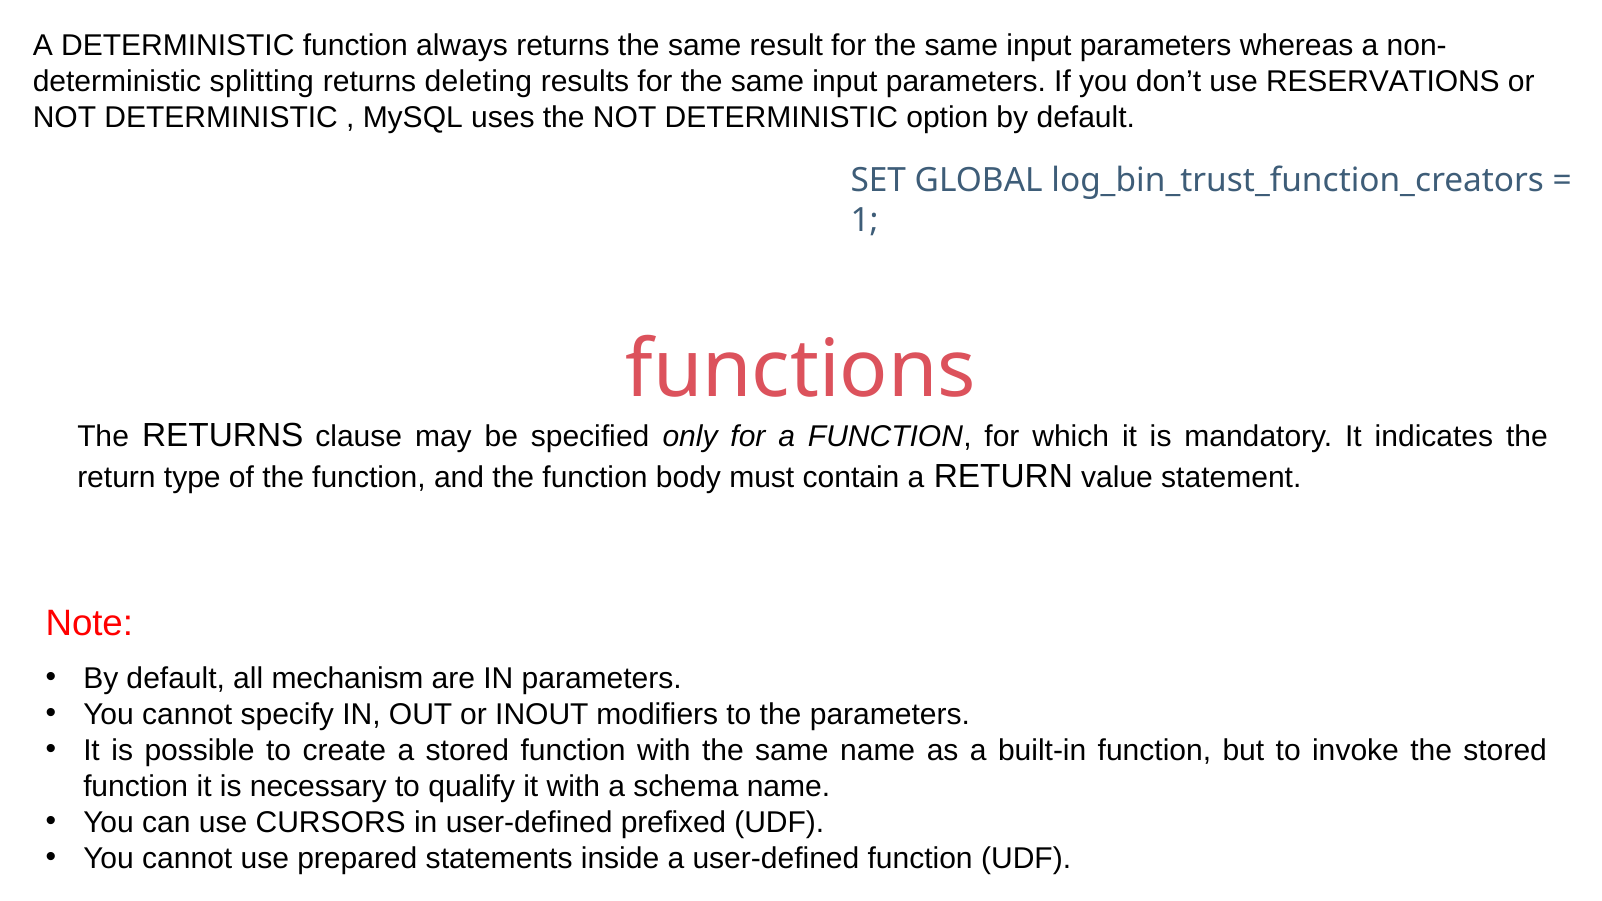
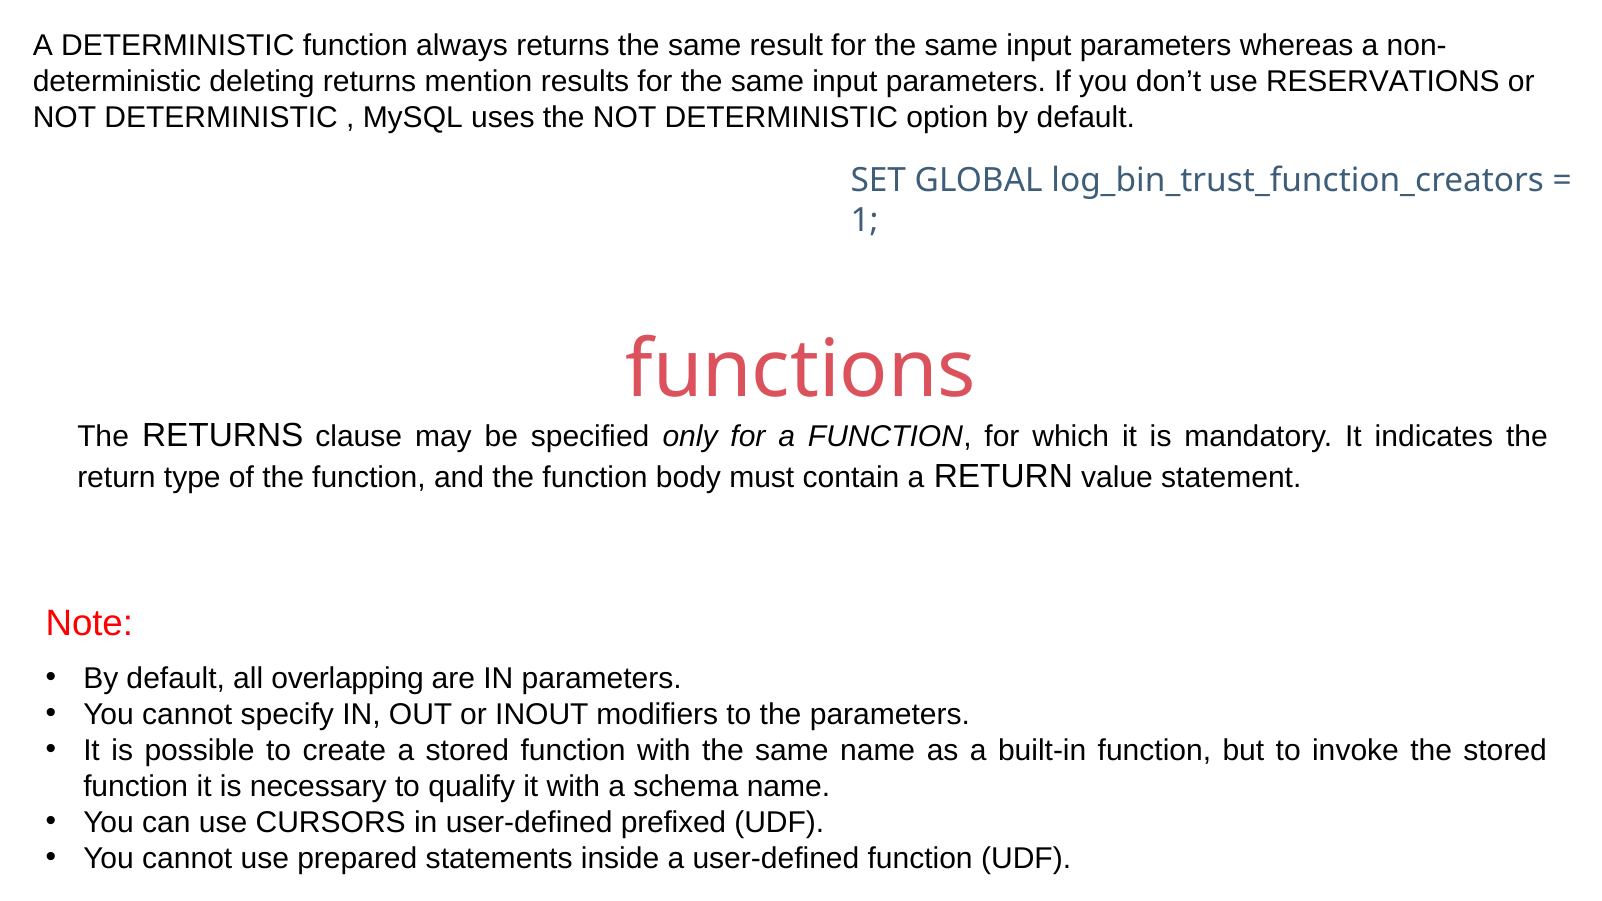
splitting: splitting -> deleting (262, 81)
deleting: deleting -> mention (478, 81)
mechanism: mechanism -> overlapping (348, 679)
